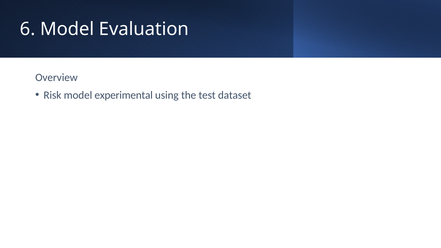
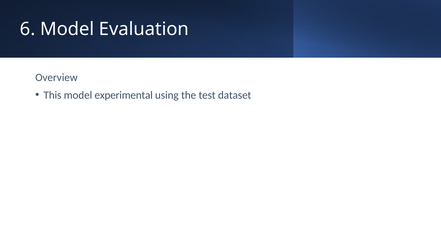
Risk: Risk -> This (52, 95)
